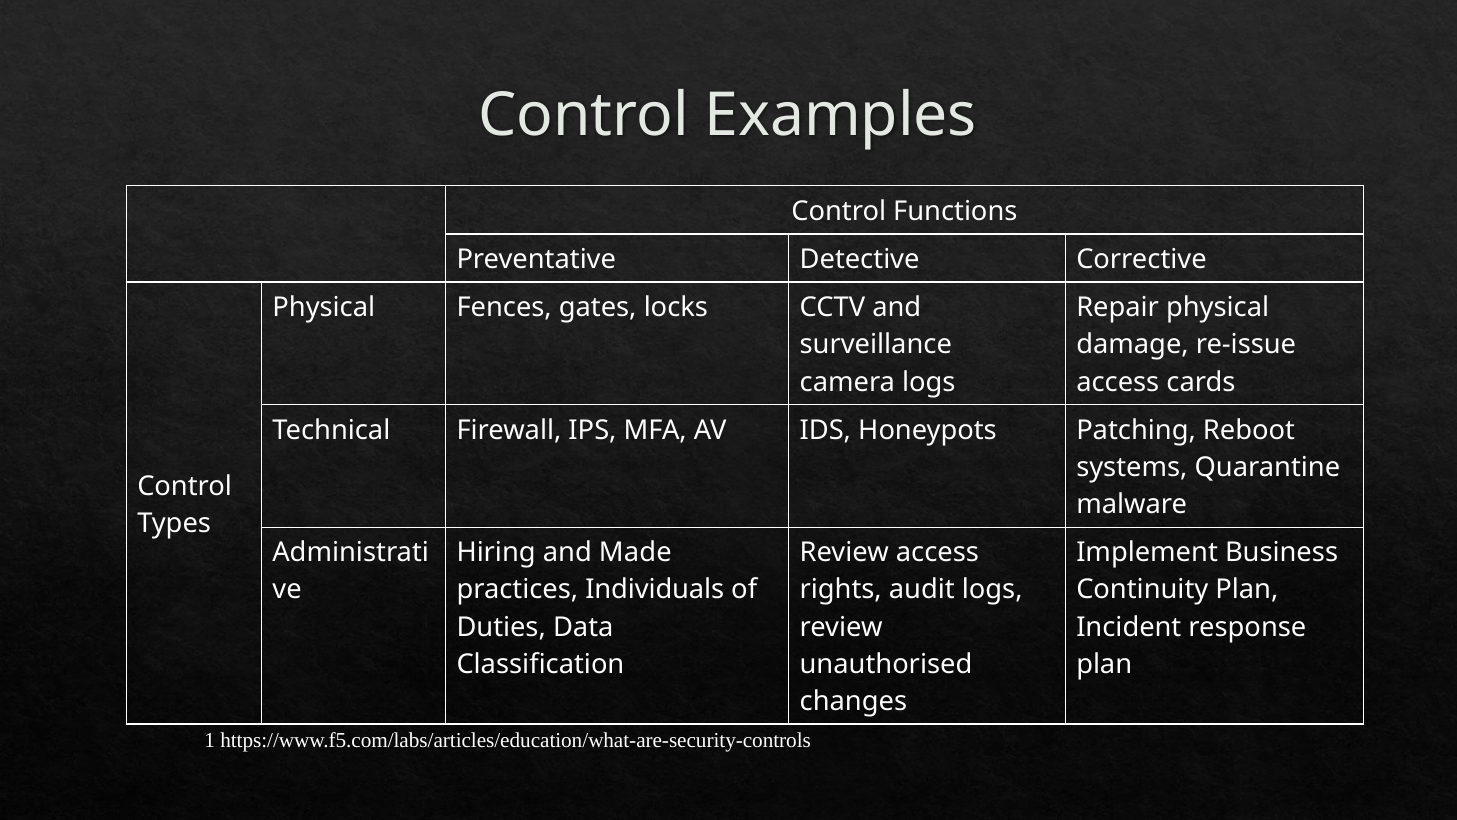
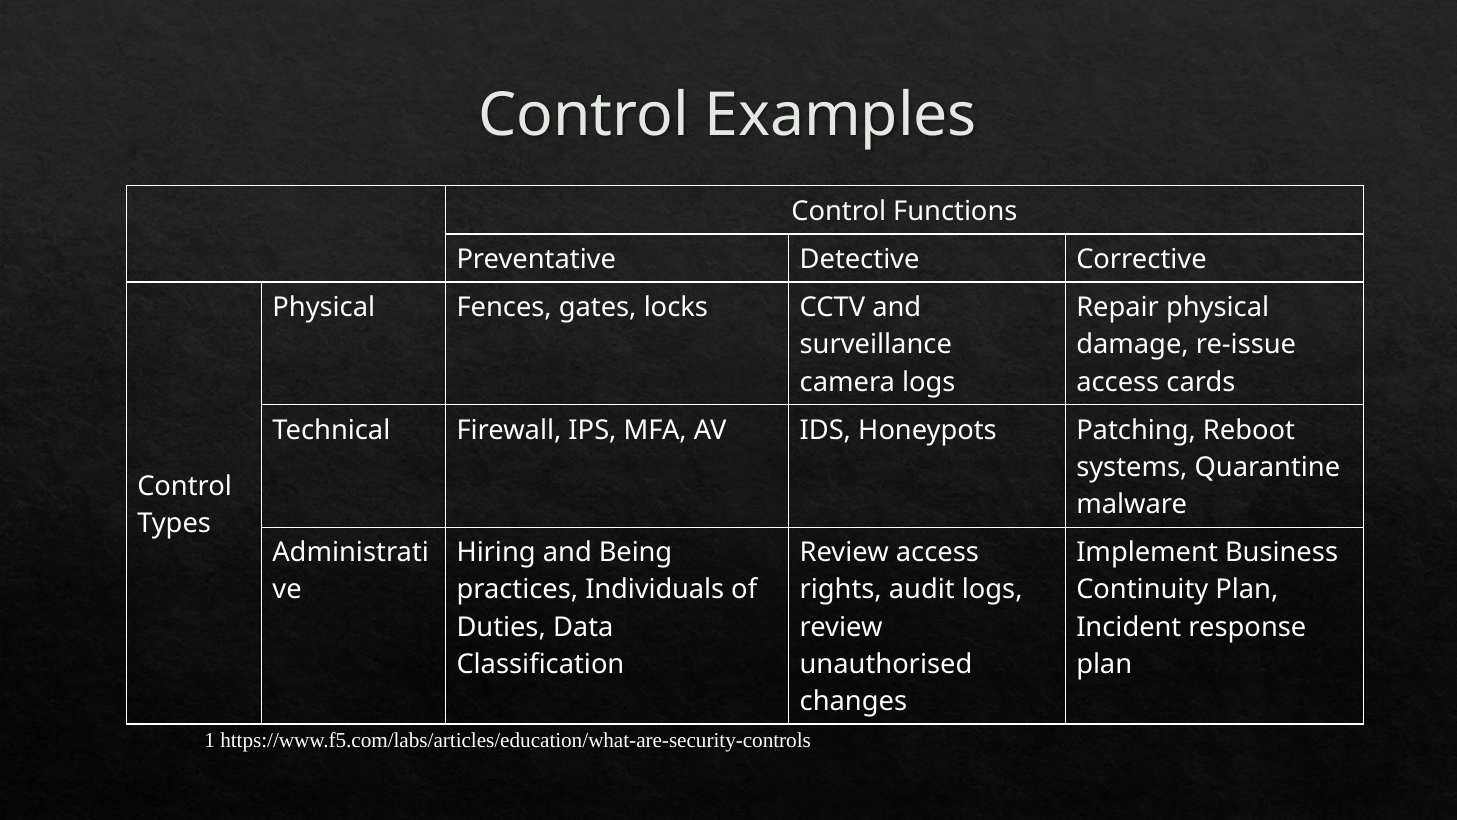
Made: Made -> Being (636, 552)
